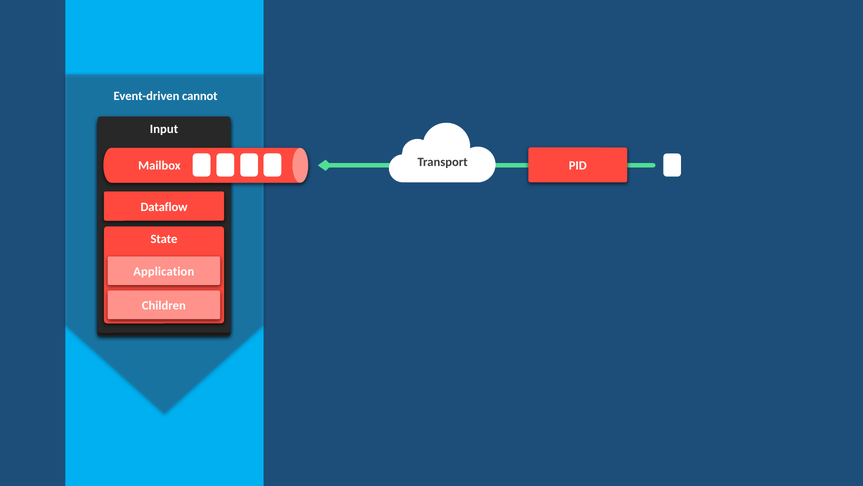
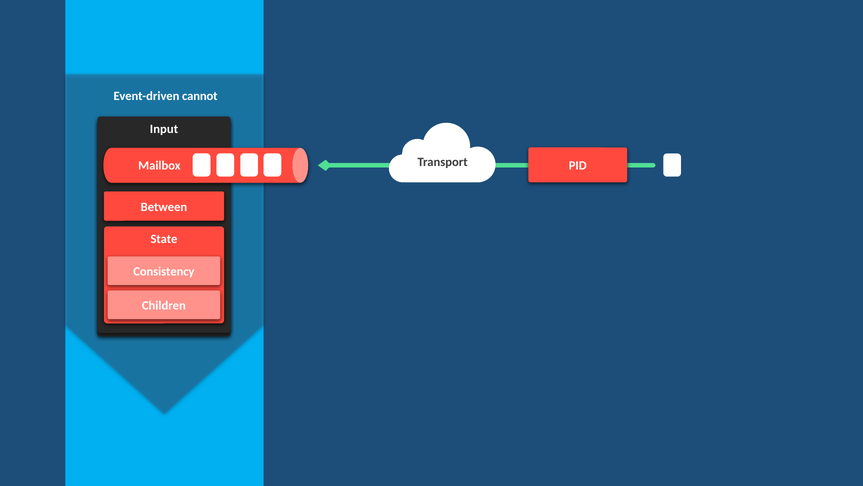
Dataflow: Dataflow -> Between (164, 207)
Application: Application -> Consistency (164, 271)
